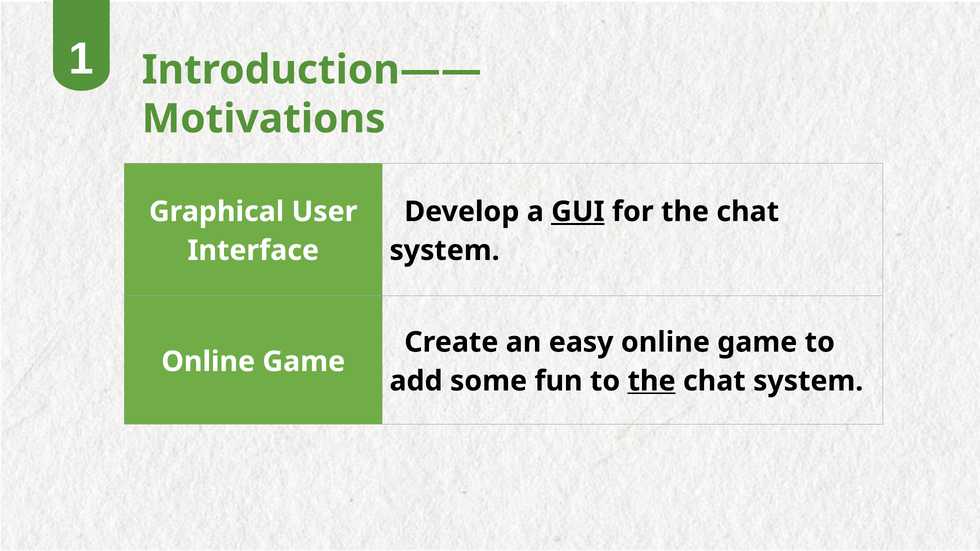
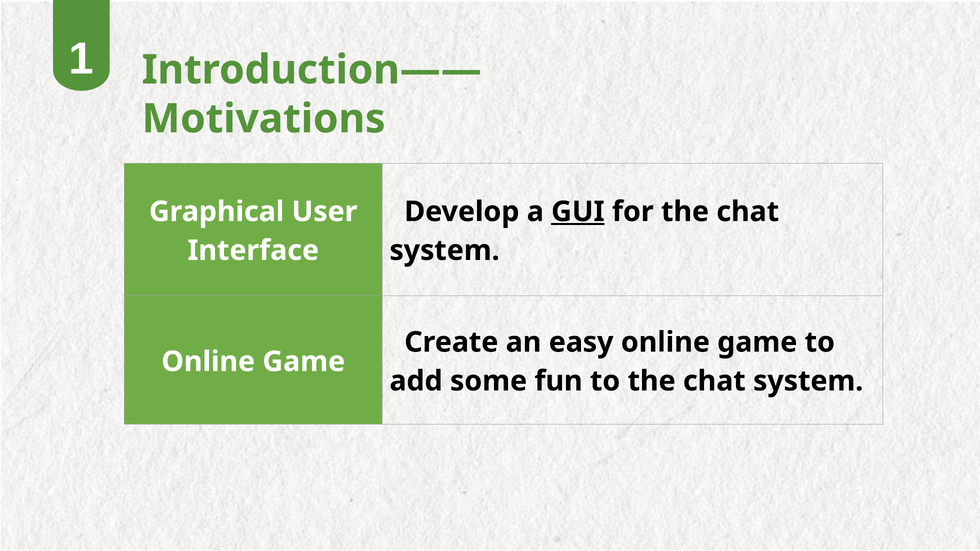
the underline: present -> none (652, 381)
